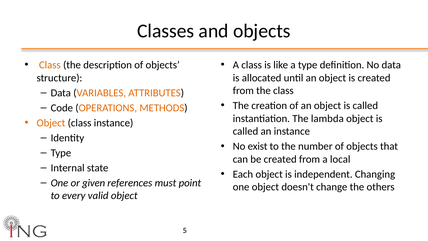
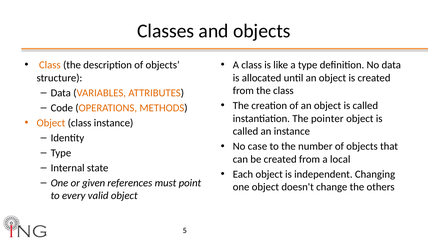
lambda: lambda -> pointer (327, 118)
exist: exist -> case (257, 146)
